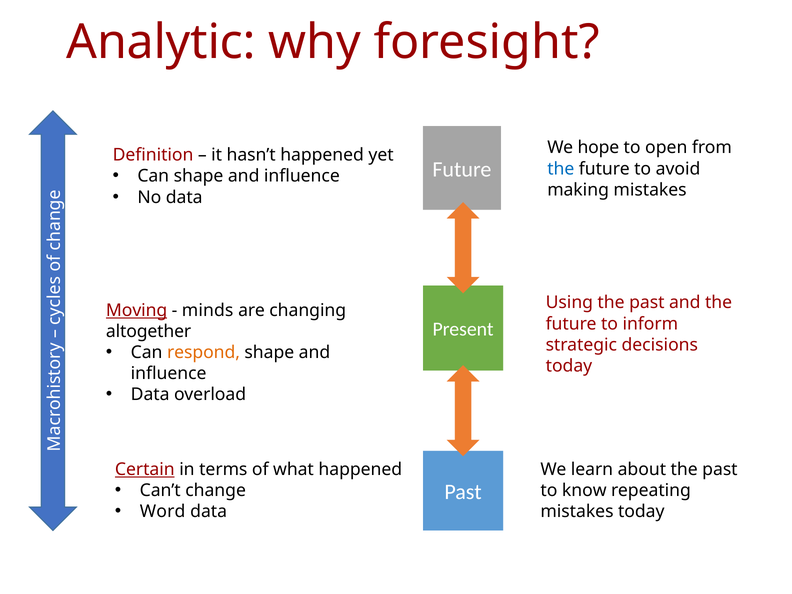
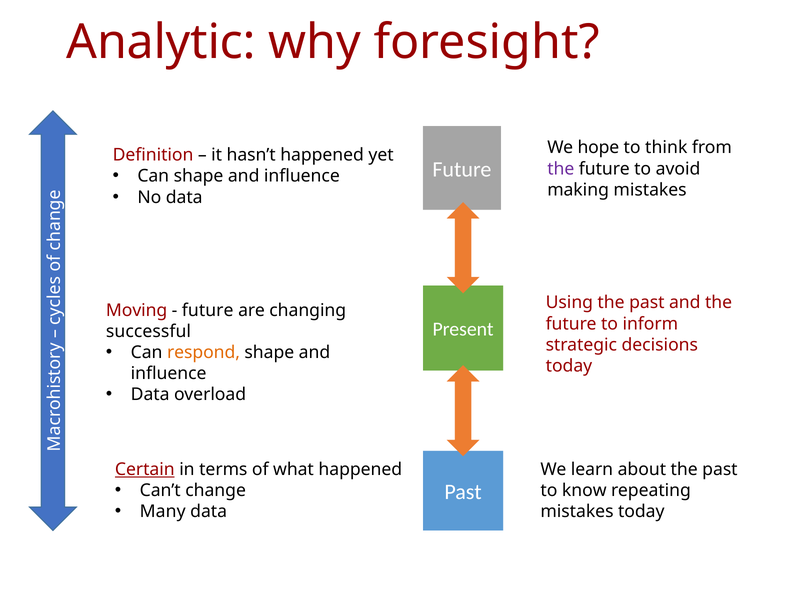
open: open -> think (666, 148)
the colour: blue -> purple (561, 169)
Moving underline: present -> none (137, 310)
minds: minds -> future (208, 310)
altogether: altogether -> successful (148, 331)
Word: Word -> Many (163, 512)
